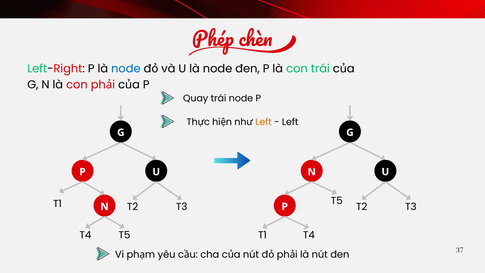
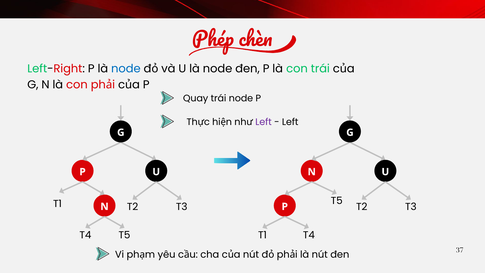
Left colour: orange -> purple (264, 122)
